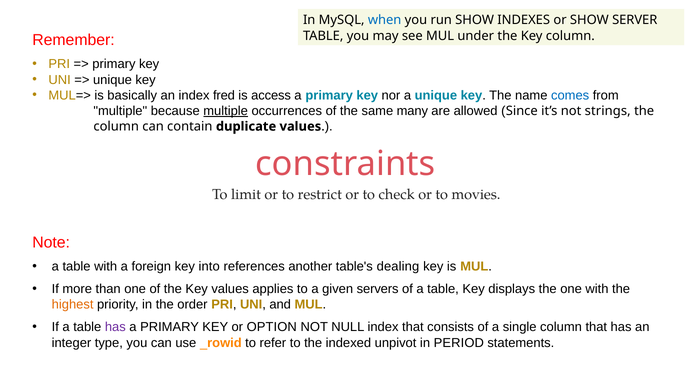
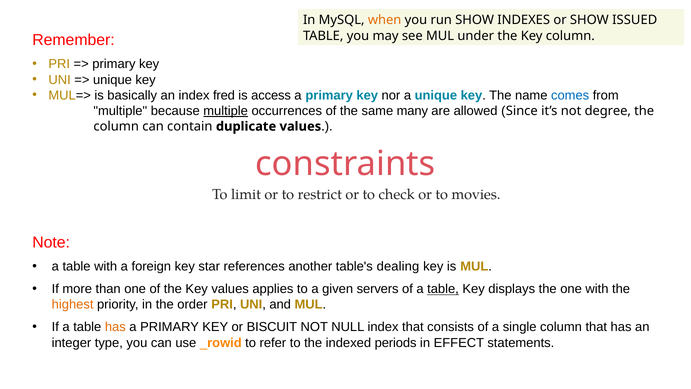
when colour: blue -> orange (385, 20)
SERVER: SERVER -> ISSUED (635, 20)
strings: strings -> degree (608, 111)
into: into -> star (209, 266)
table underline: none -> present (443, 289)
has colour: purple -> orange (115, 327)
OPTION: OPTION -> BISCUIT (272, 327)
unpivot: unpivot -> periods (396, 342)
PERIOD: PERIOD -> EFFECT (459, 342)
